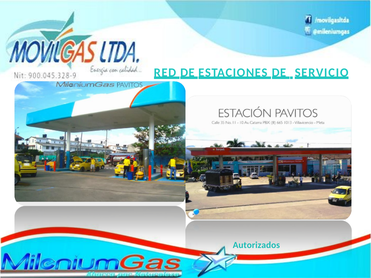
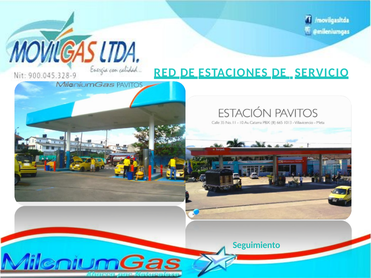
Autorizados: Autorizados -> Seguimiento (256, 245)
